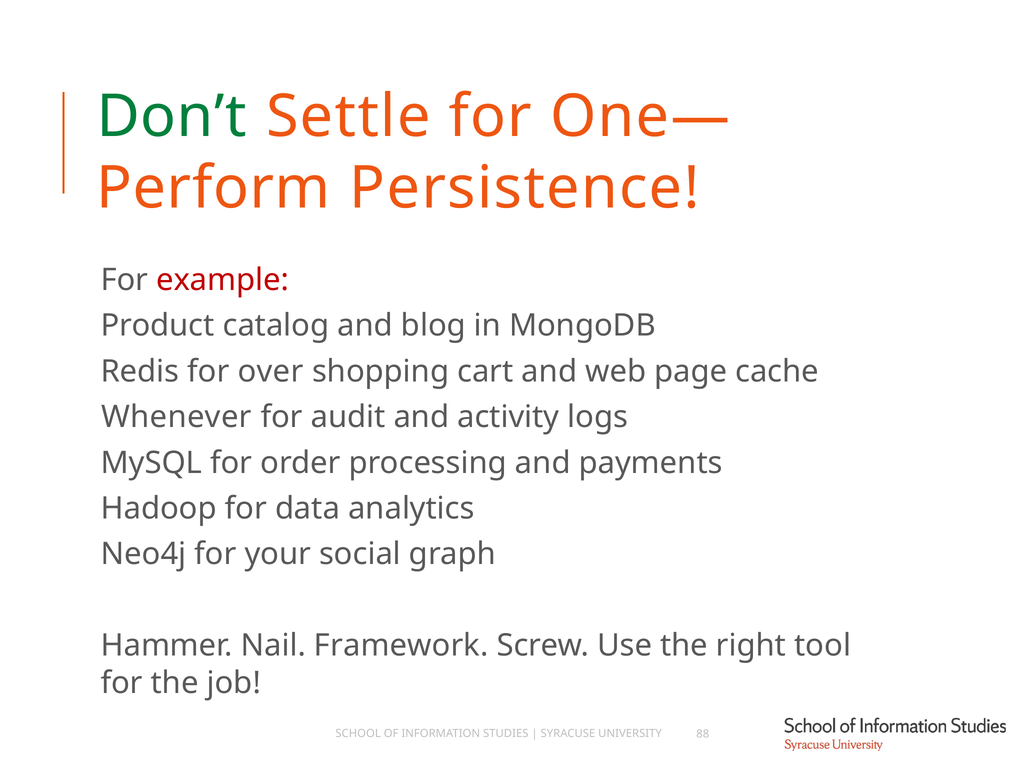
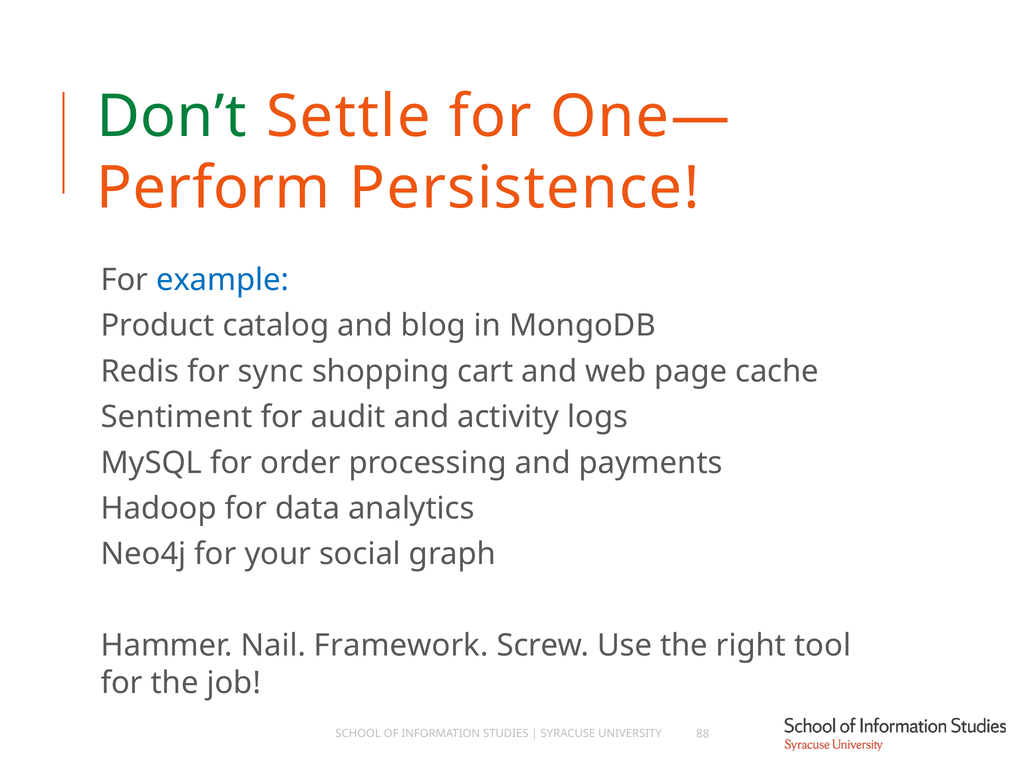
example colour: red -> blue (223, 280)
over: over -> sync (271, 372)
Whenever: Whenever -> Sentiment (176, 417)
